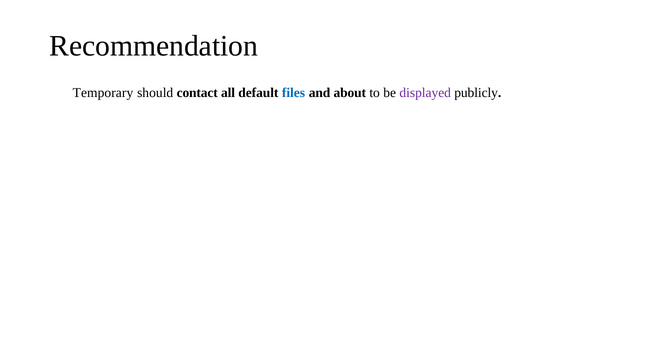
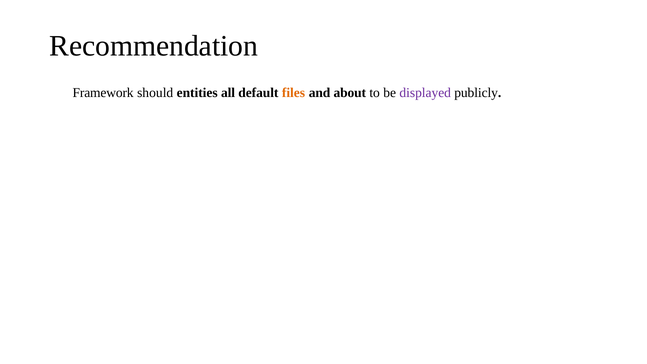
Temporary: Temporary -> Framework (103, 93)
contact: contact -> entities (197, 93)
files colour: blue -> orange (293, 93)
